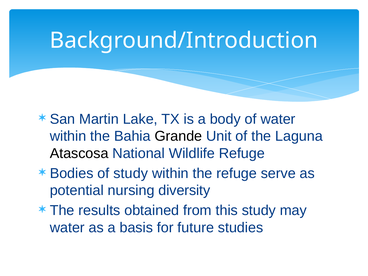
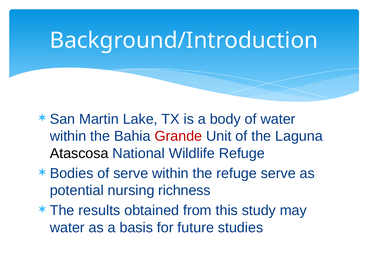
Grande colour: black -> red (178, 136)
of study: study -> serve (131, 173)
diversity: diversity -> richness (184, 191)
